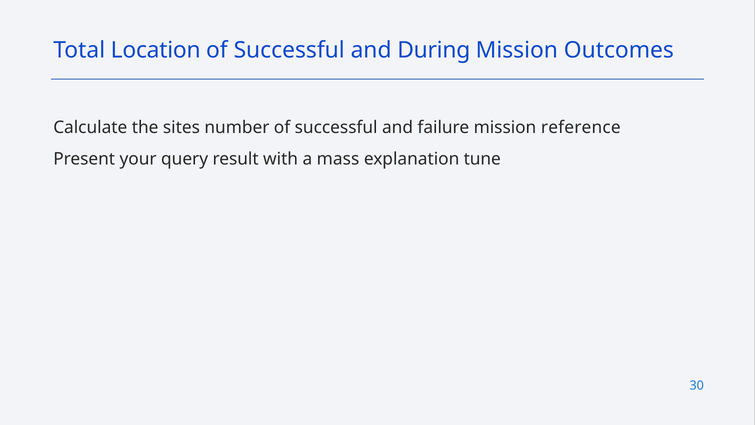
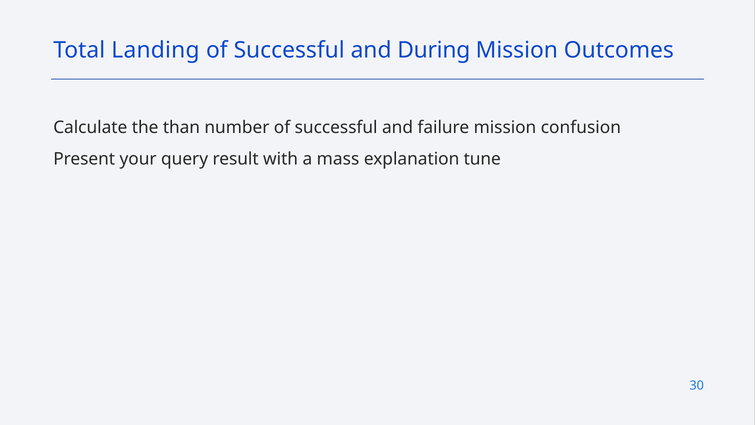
Location: Location -> Landing (155, 50)
sites: sites -> than (181, 127)
reference: reference -> confusion (581, 127)
